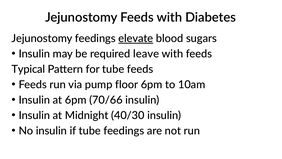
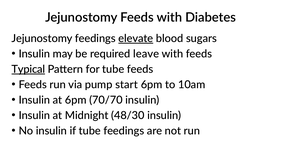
Typical underline: none -> present (28, 69)
floor: floor -> start (127, 84)
70/66: 70/66 -> 70/70 (106, 100)
40/30: 40/30 -> 48/30 (128, 115)
